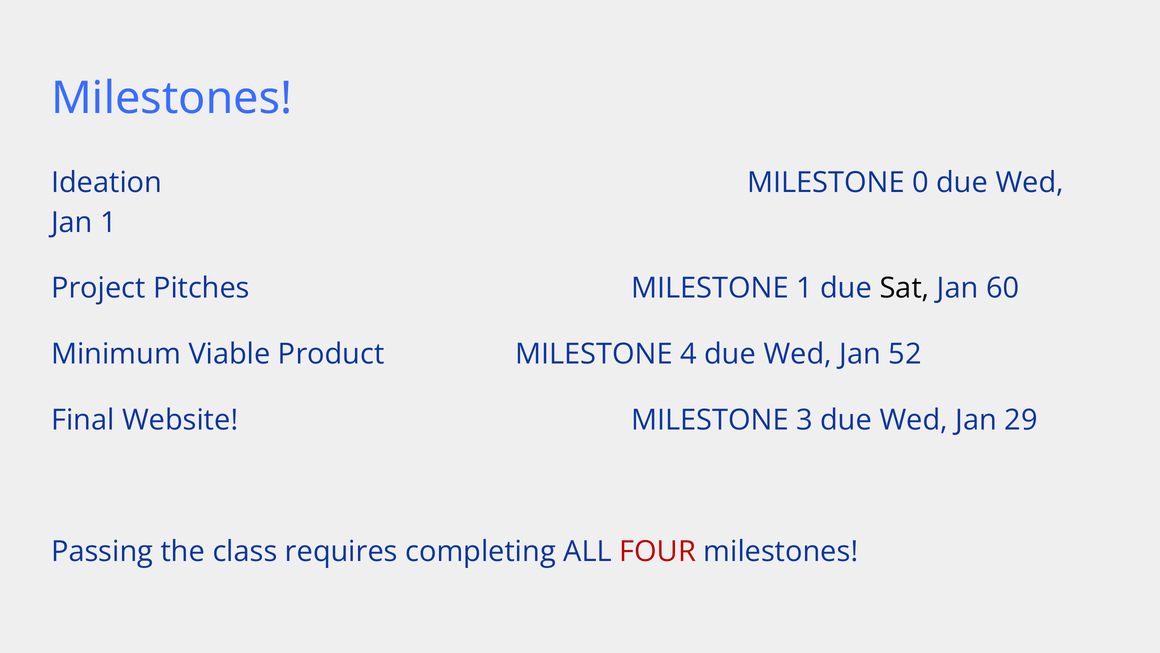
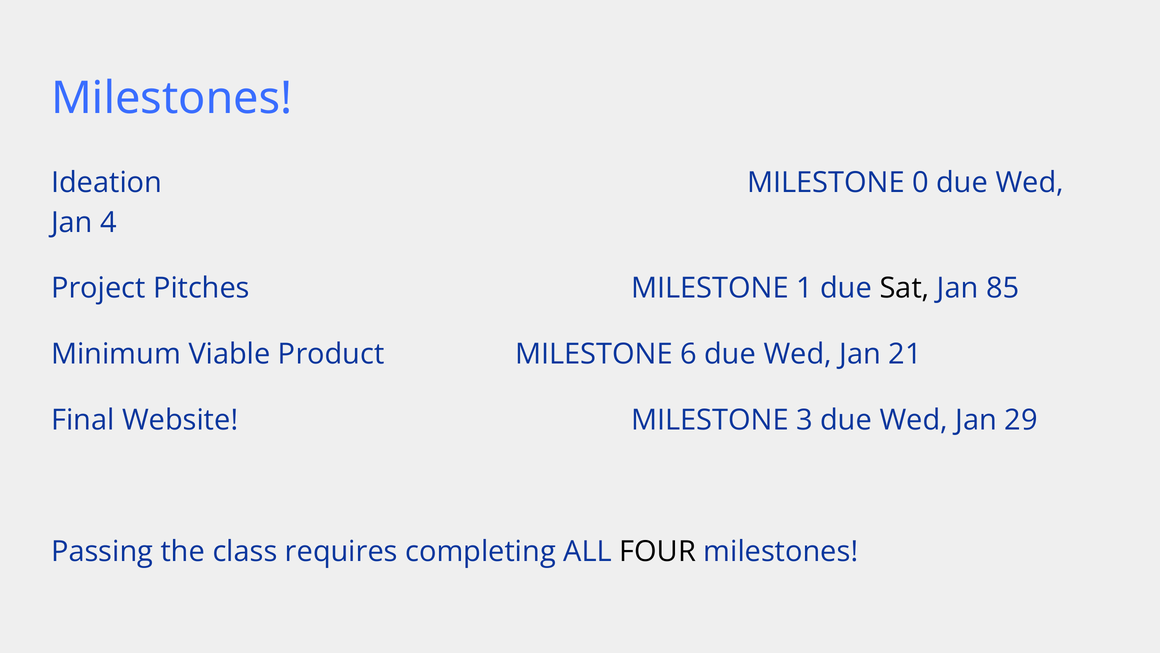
Jan 1: 1 -> 4 (108, 222)
60: 60 -> 85 (1003, 288)
4: 4 -> 6 (689, 354)
52: 52 -> 21 (905, 354)
FOUR colour: red -> black (658, 551)
